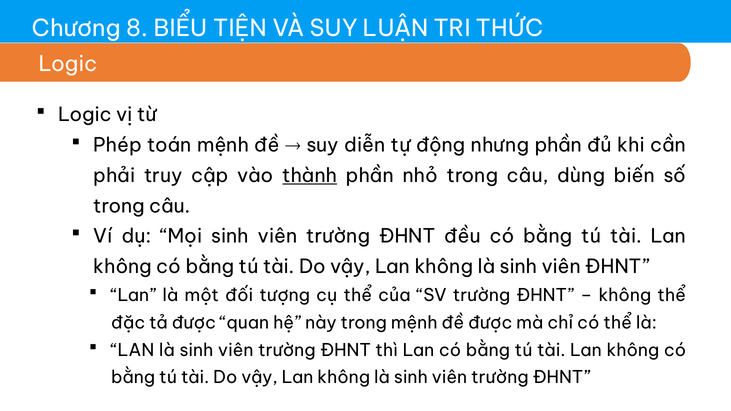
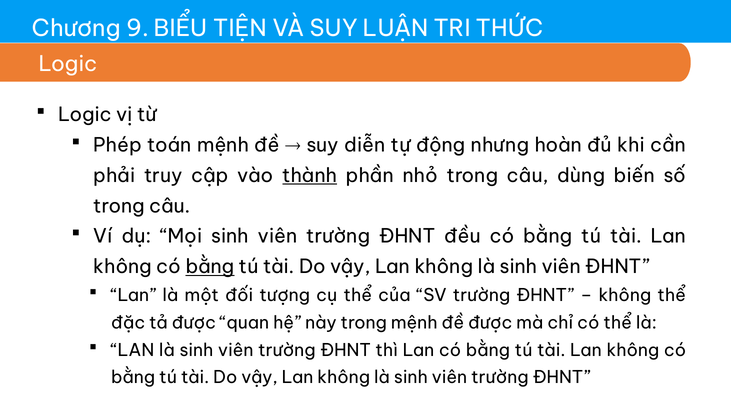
8: 8 -> 9 (137, 28)
nhưng phần: phần -> hoàn (558, 145)
bằng underline: none -> present (210, 267)
